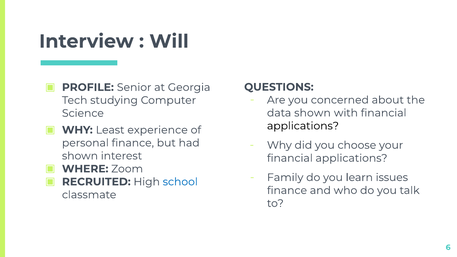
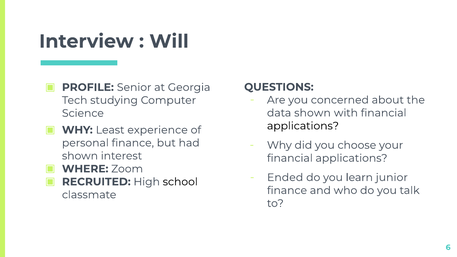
Family: Family -> Ended (285, 177)
issues: issues -> junior (392, 177)
school colour: blue -> black (180, 182)
